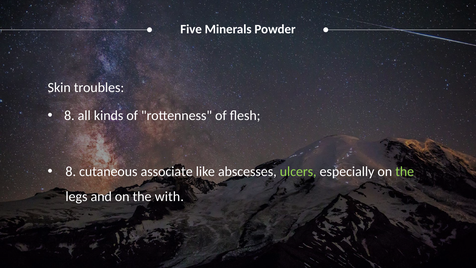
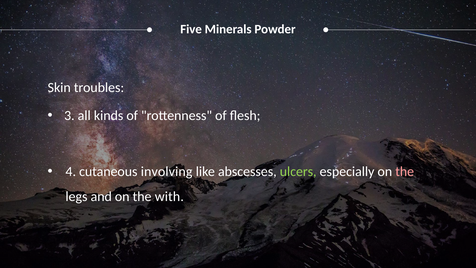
8: 8 -> 3 (69, 116)
8: 8 -> 4 (71, 172)
associate: associate -> involving (167, 172)
the colour: light green -> pink (405, 172)
